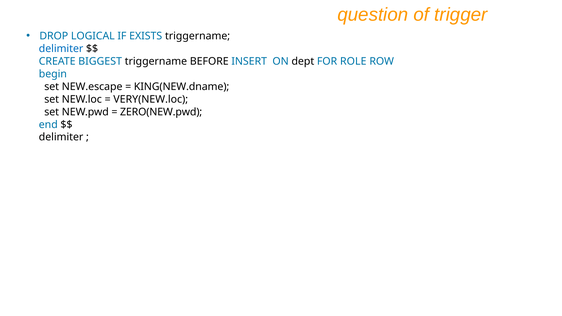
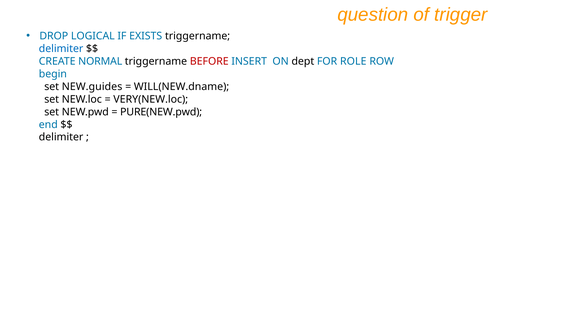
BIGGEST: BIGGEST -> NORMAL (100, 61)
BEFORE colour: black -> red (209, 61)
NEW.escape: NEW.escape -> NEW.guides (92, 87)
KING(NEW.dname: KING(NEW.dname -> WILL(NEW.dname (182, 87)
ZERO(NEW.pwd: ZERO(NEW.pwd -> PURE(NEW.pwd (161, 112)
